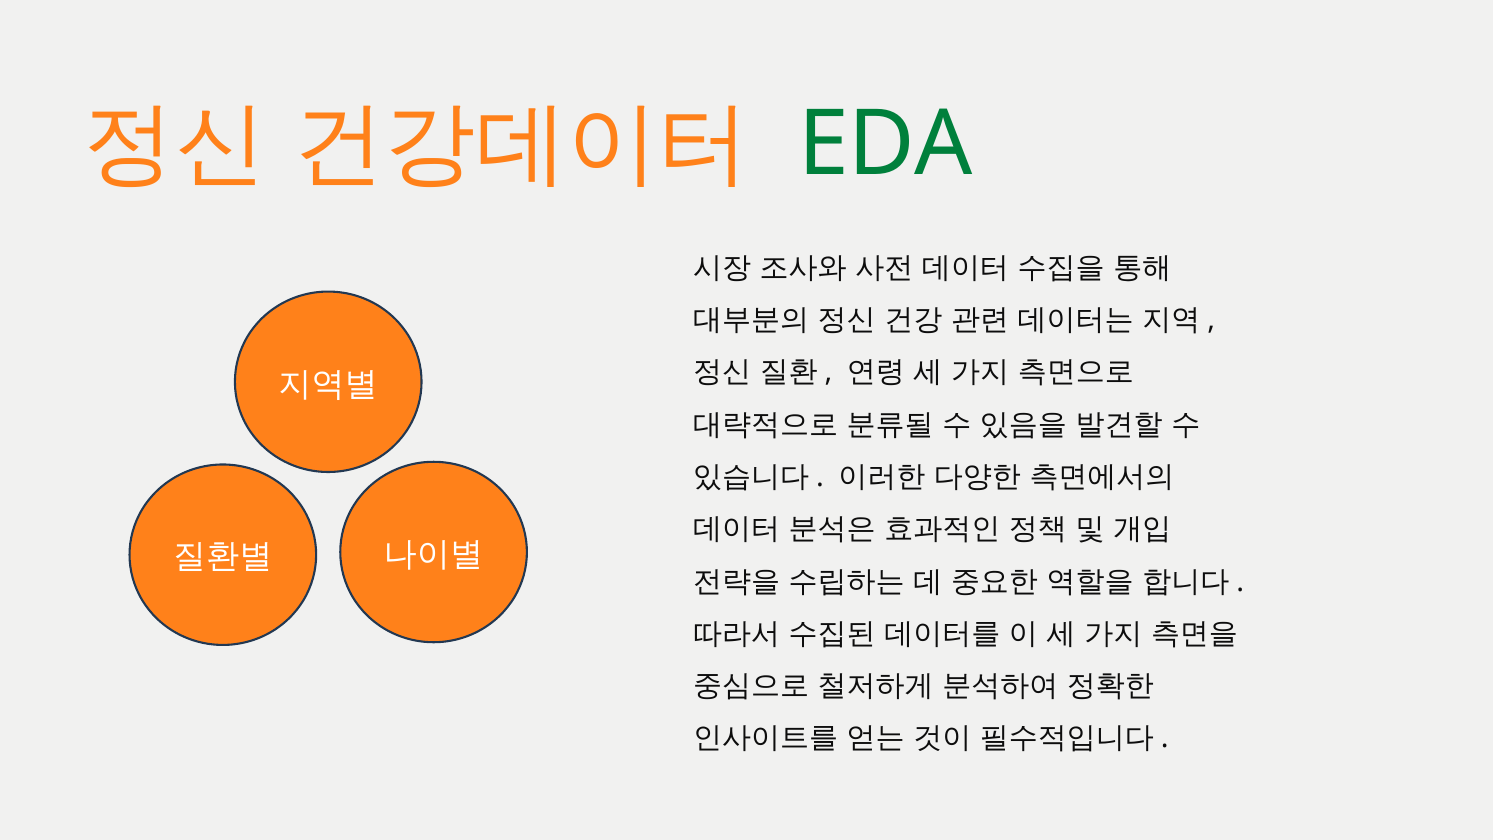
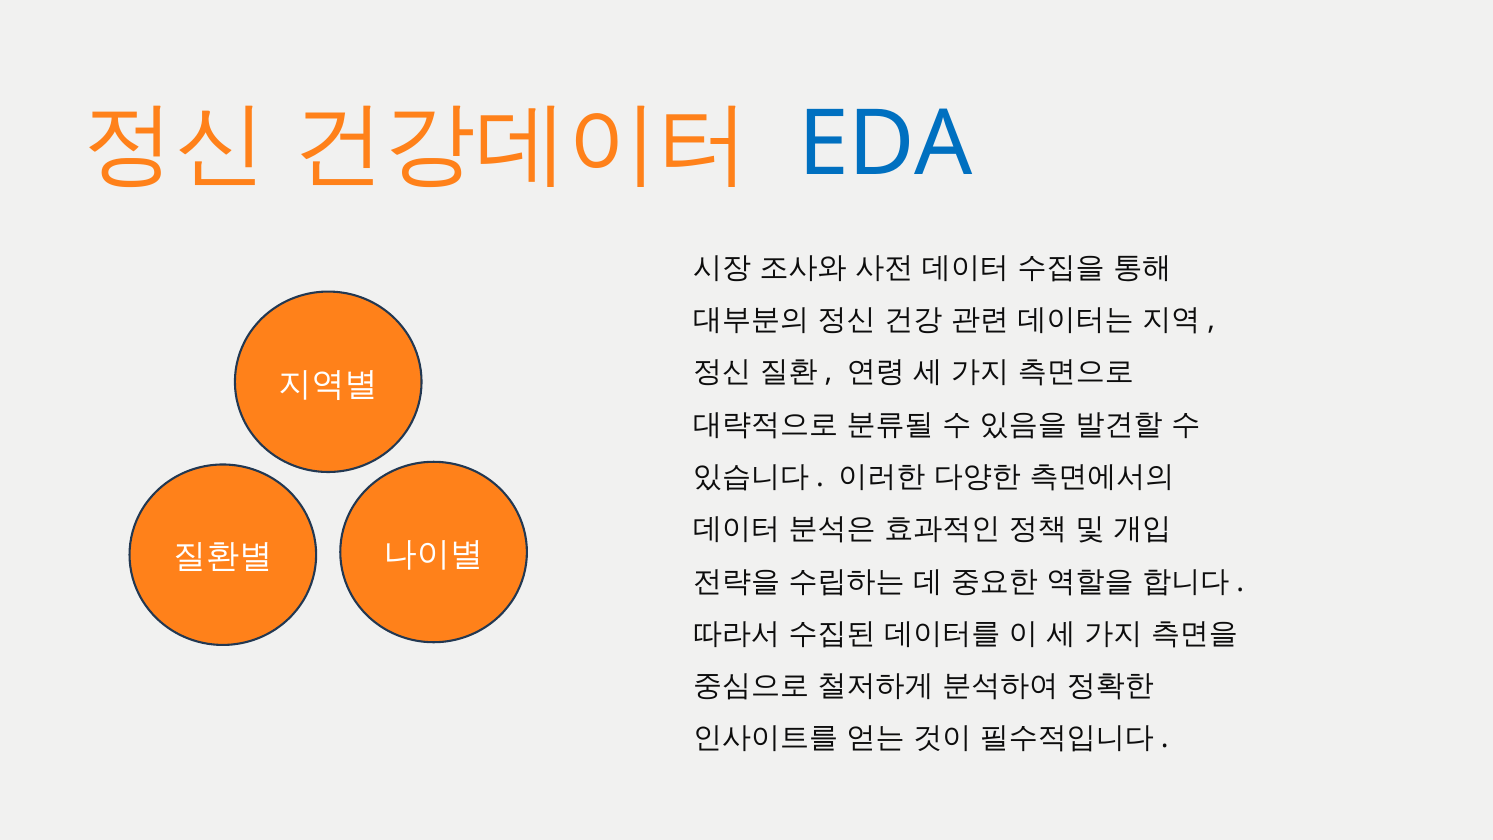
EDA colour: green -> blue (886, 144)
